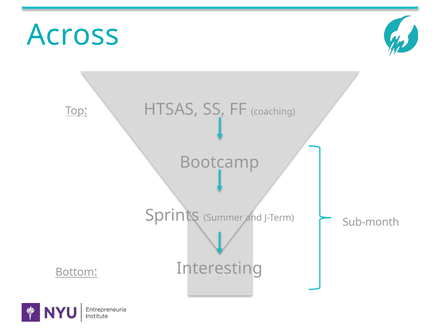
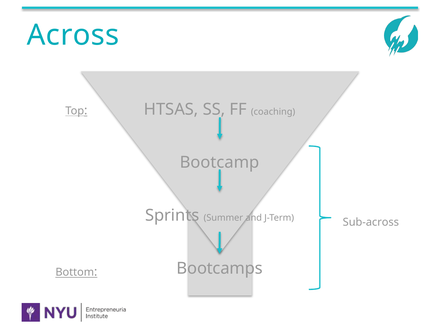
Sub-month: Sub-month -> Sub-across (371, 222)
Interesting: Interesting -> Bootcamps (220, 268)
